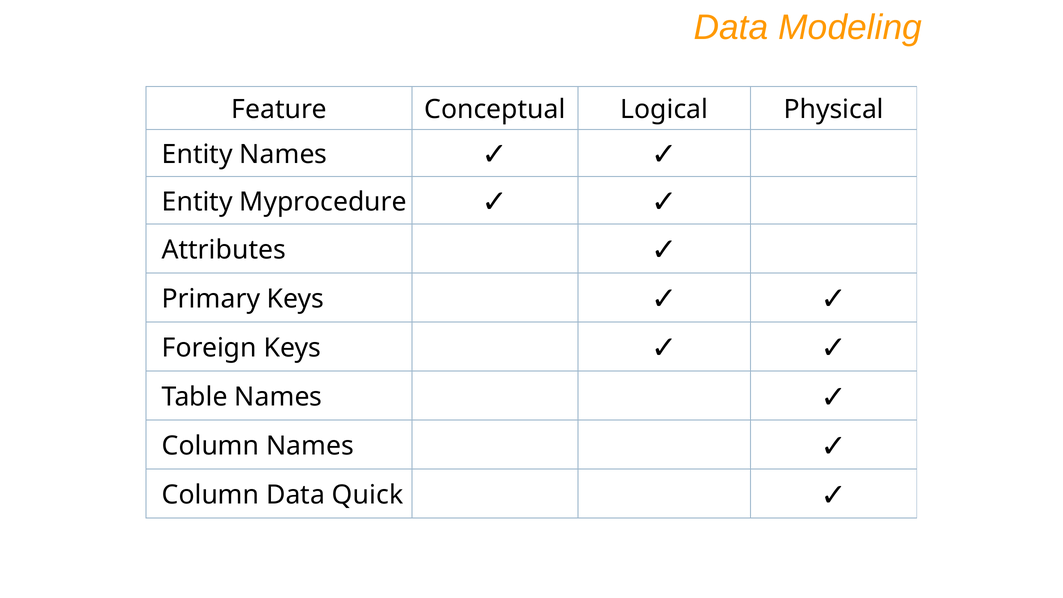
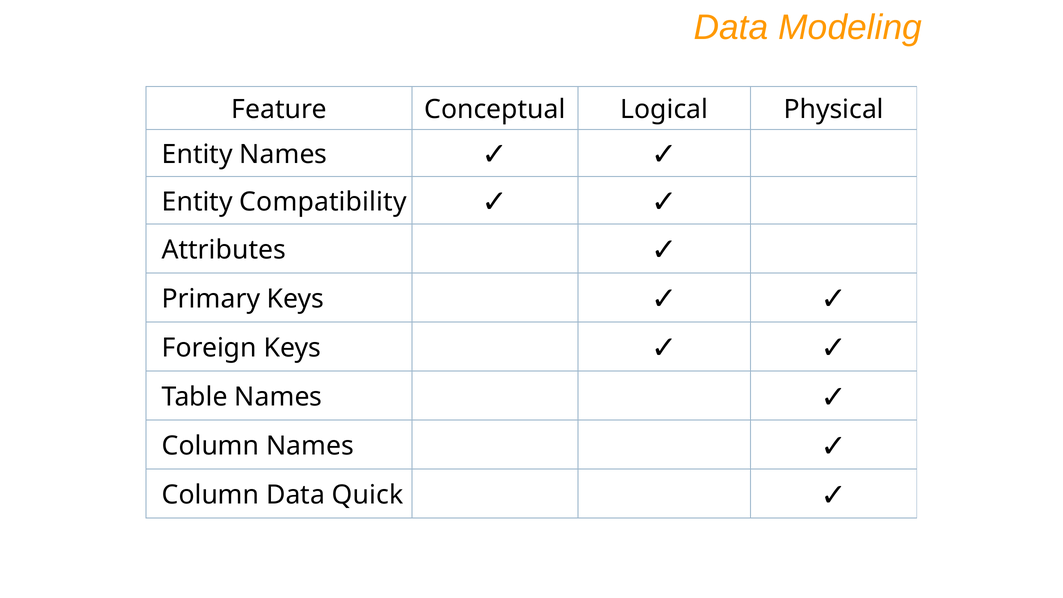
Myprocedure: Myprocedure -> Compatibility (323, 202)
